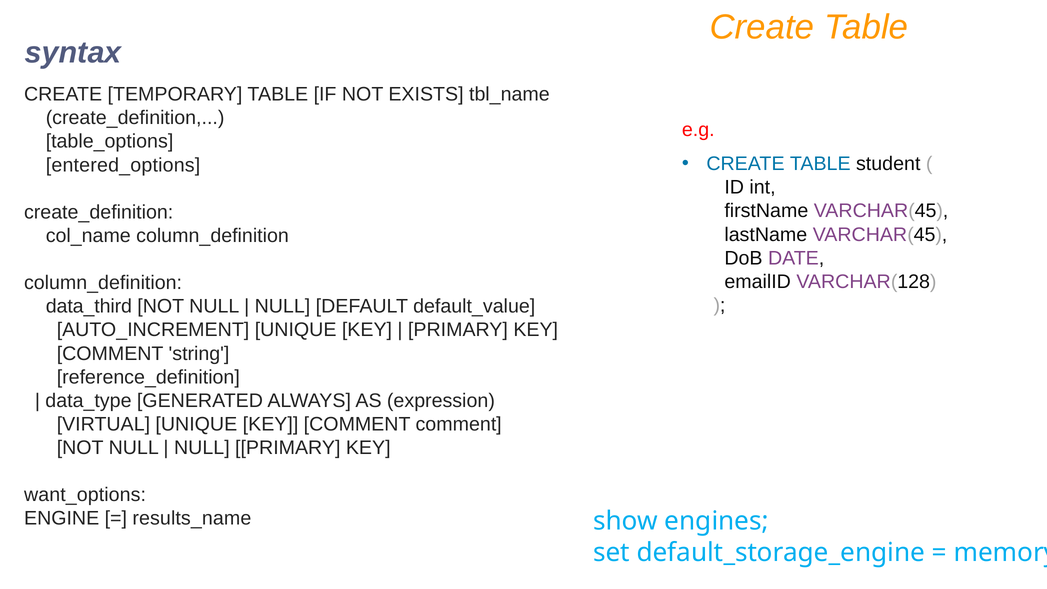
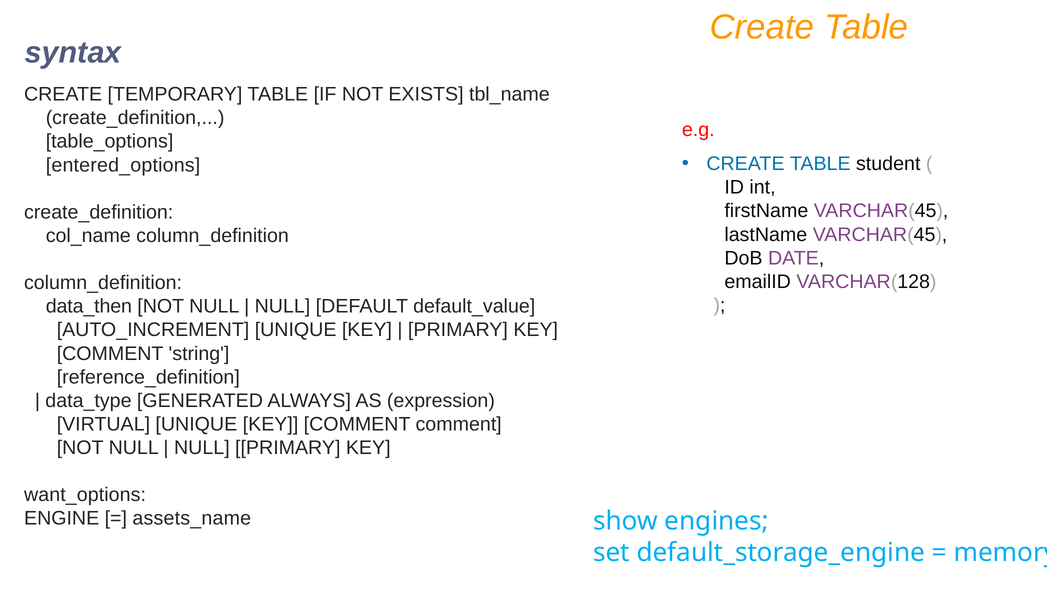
data_third: data_third -> data_then (89, 306)
results_name: results_name -> assets_name (192, 518)
